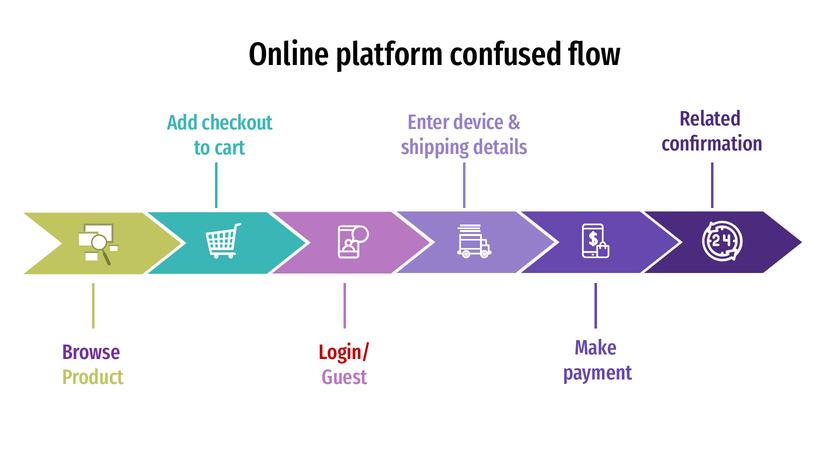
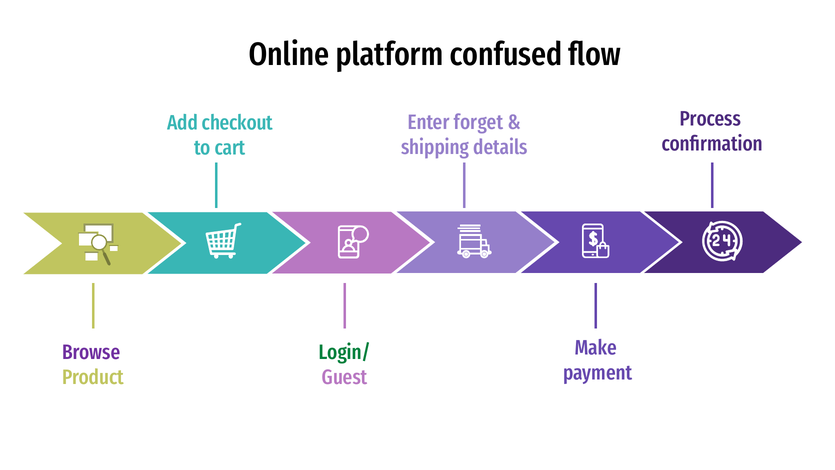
Related: Related -> Process (710, 119)
device: device -> forget (479, 122)
Login/ colour: red -> green (345, 352)
